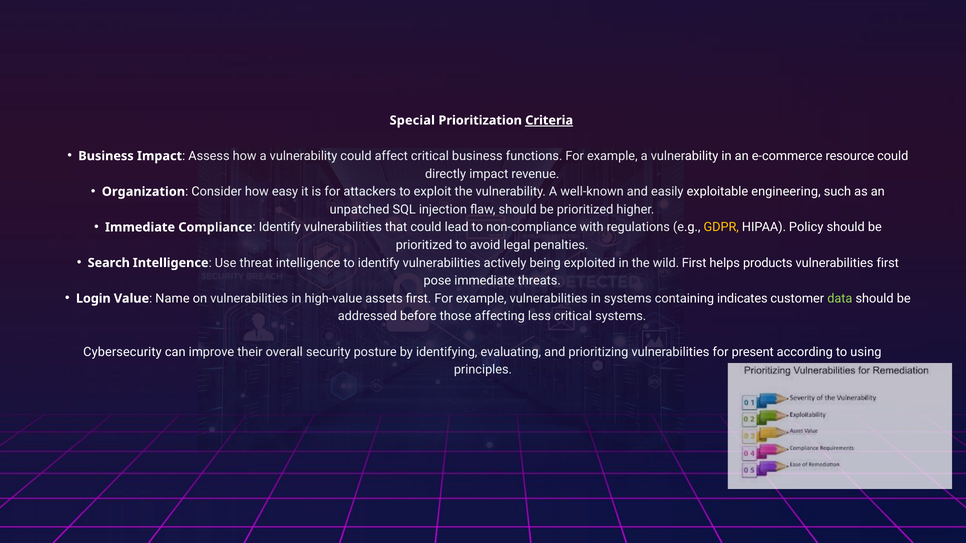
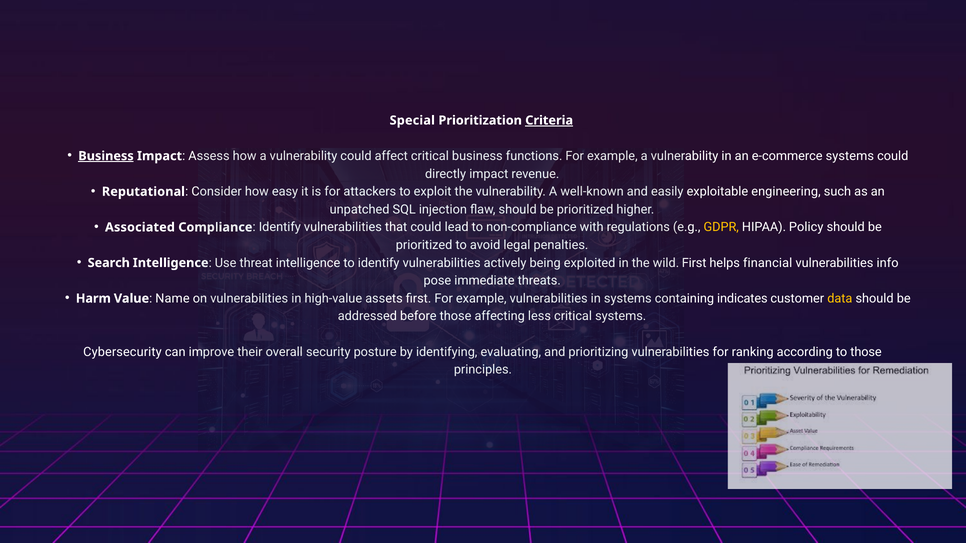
Business underline: none -> present (106, 156)
e-commerce resource: resource -> systems (850, 156)
Organization: Organization -> Reputational (143, 192)
Immediate: Immediate -> Associated (140, 227)
products: products -> financial (768, 263)
vulnerabilities first: first -> info (888, 263)
Login: Login -> Harm (93, 299)
data colour: light green -> yellow (840, 299)
present: present -> ranking (753, 352)
to using: using -> those (866, 352)
